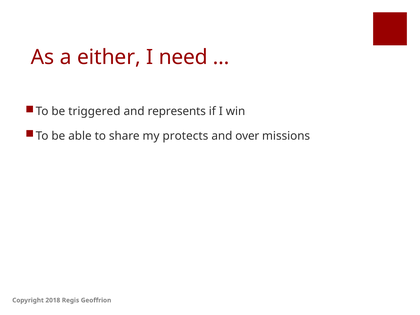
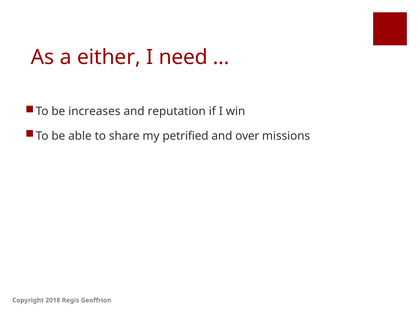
triggered: triggered -> increases (94, 111)
represents: represents -> reputation (177, 111)
protects: protects -> petrified (186, 136)
